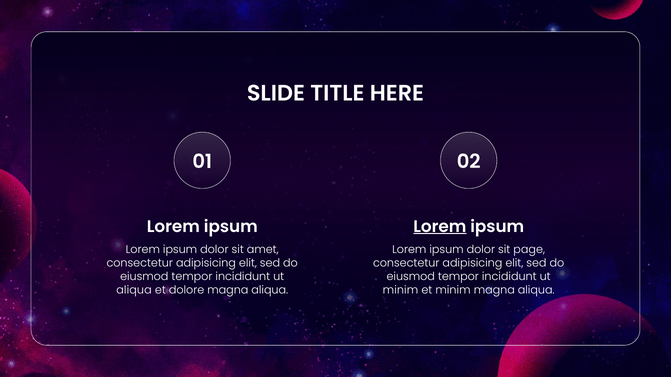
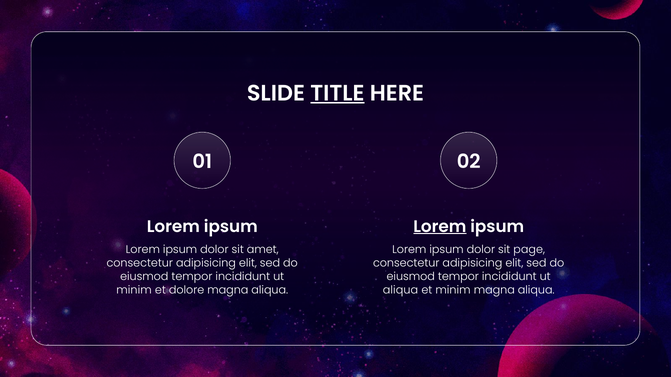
TITLE underline: none -> present (337, 93)
aliqua: aliqua -> minim (134, 290)
minim: minim -> aliqua (400, 290)
